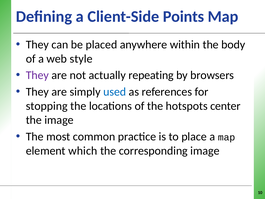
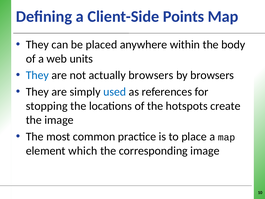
style: style -> units (81, 59)
They colour: purple -> blue (37, 75)
actually repeating: repeating -> browsers (151, 75)
center: center -> create (225, 106)
